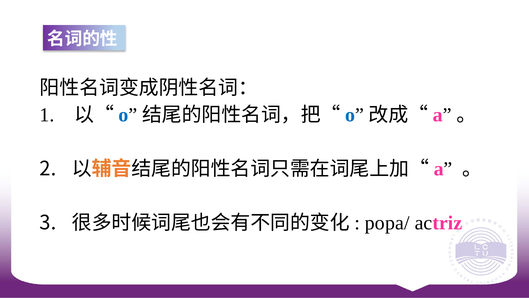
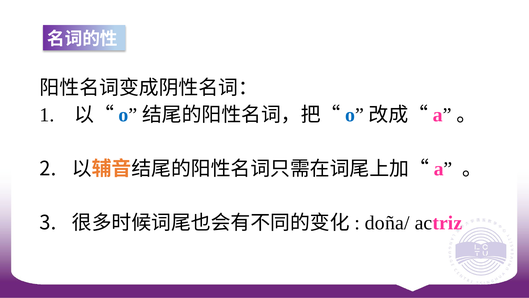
popa/: popa/ -> doña/ (387, 223)
